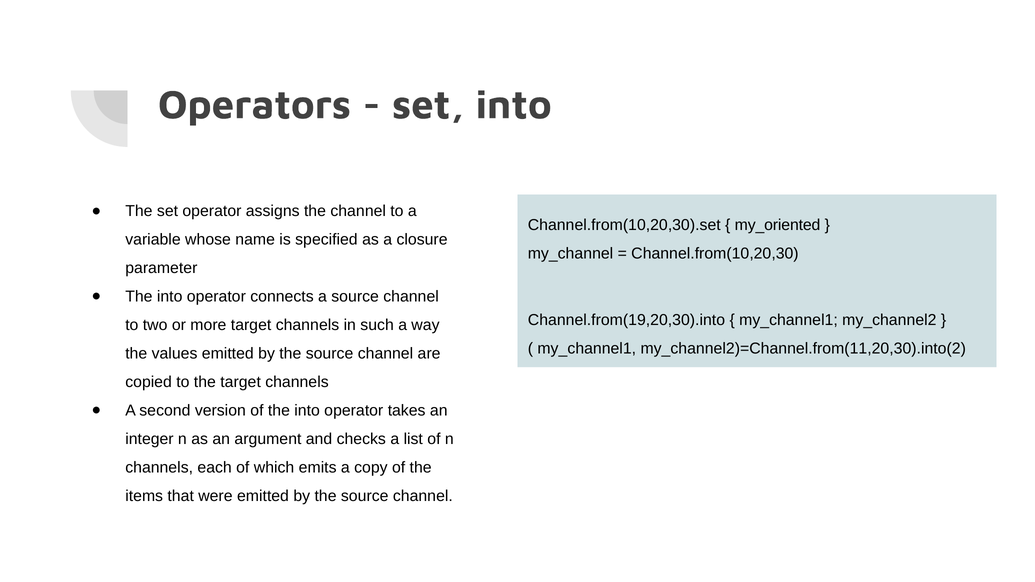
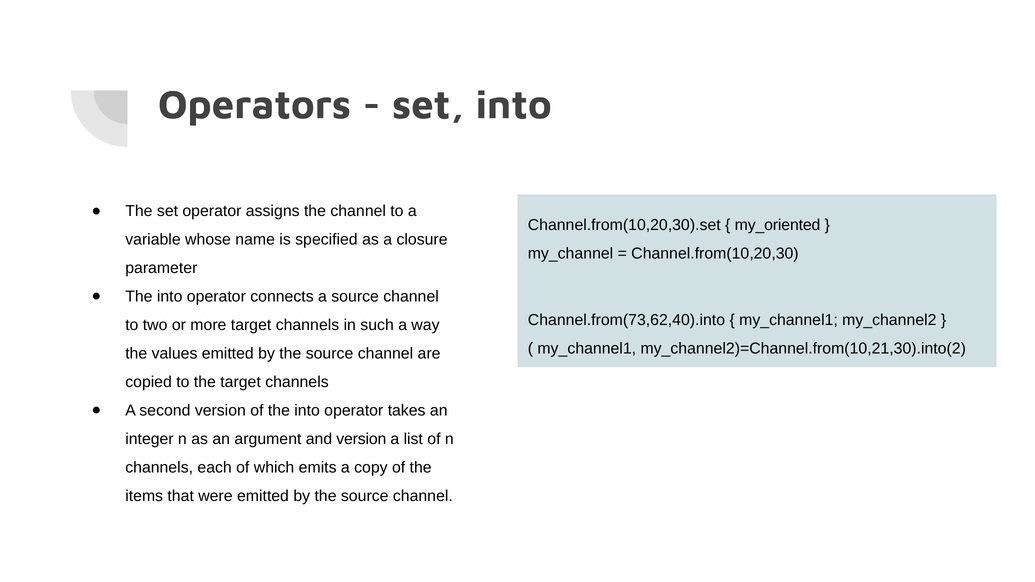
Channel.from(19,20,30).into: Channel.from(19,20,30).into -> Channel.from(73,62,40).into (626, 320)
my_channel2)=Channel.from(11,20,30).into(2: my_channel2)=Channel.from(11,20,30).into(2 -> my_channel2)=Channel.from(10,21,30).into(2 (803, 349)
and checks: checks -> version (361, 439)
